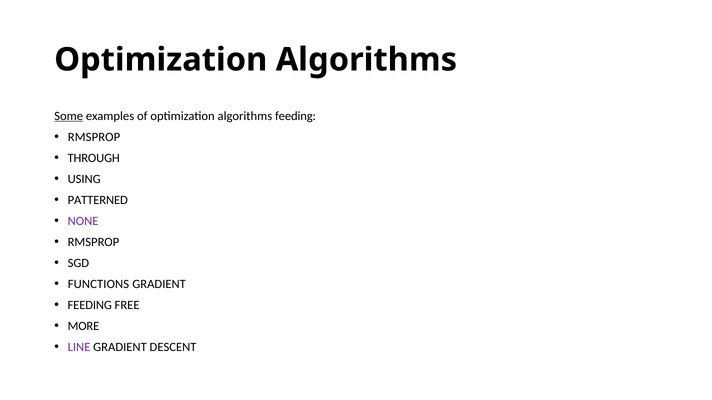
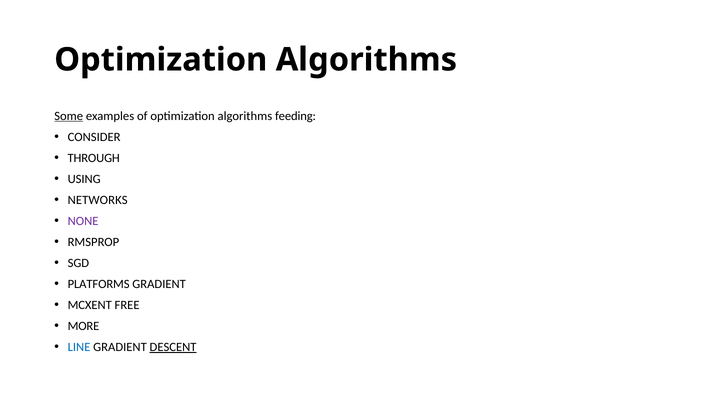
RMSPROP: RMSPROP -> CONSIDER (94, 137)
PATTERNED: PATTERNED -> NETWORKS (98, 200)
FUNCTIONS: FUNCTIONS -> PLATFORMS (99, 284)
FEEDING: FEEDING -> MCXENT (90, 305)
LINE colour: purple -> blue (79, 347)
DESCENT underline: none -> present (173, 347)
